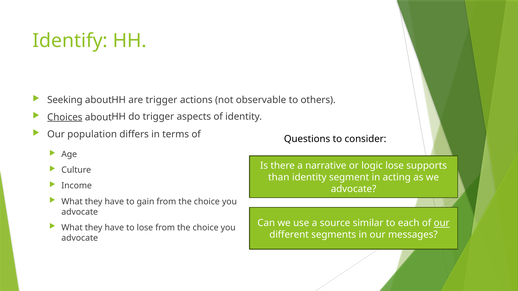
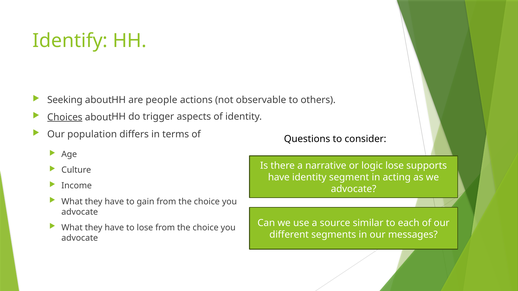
are trigger: trigger -> people (161, 100)
than: than -> have (279, 178)
our underline: present -> none (442, 223)
